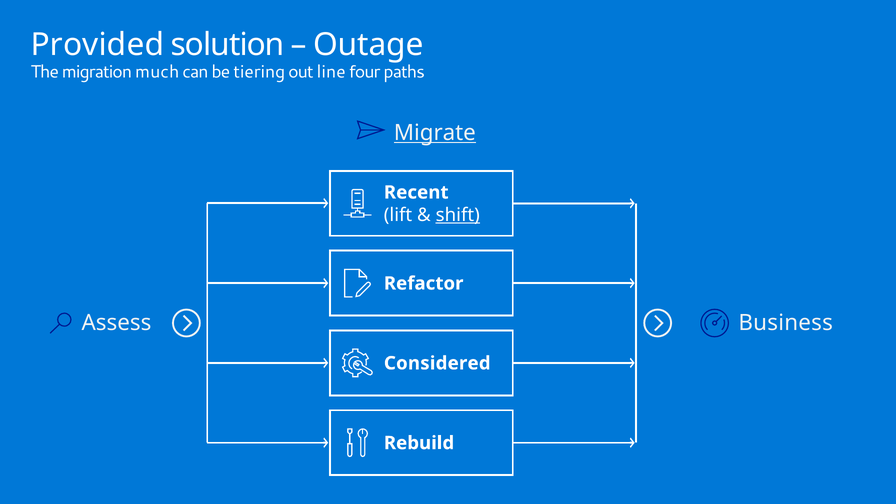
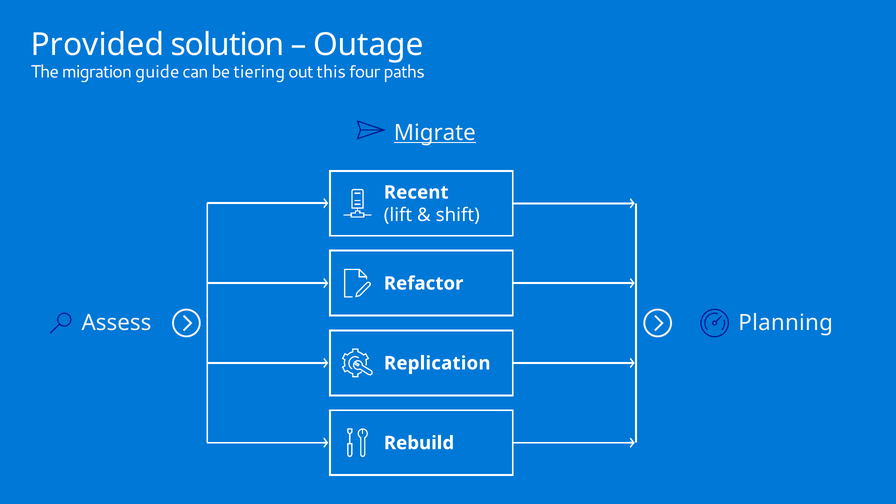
much: much -> guide (157, 72)
line: line -> this (331, 72)
shift underline: present -> none (458, 215)
Business: Business -> Planning (786, 323)
Considered: Considered -> Replication (437, 363)
